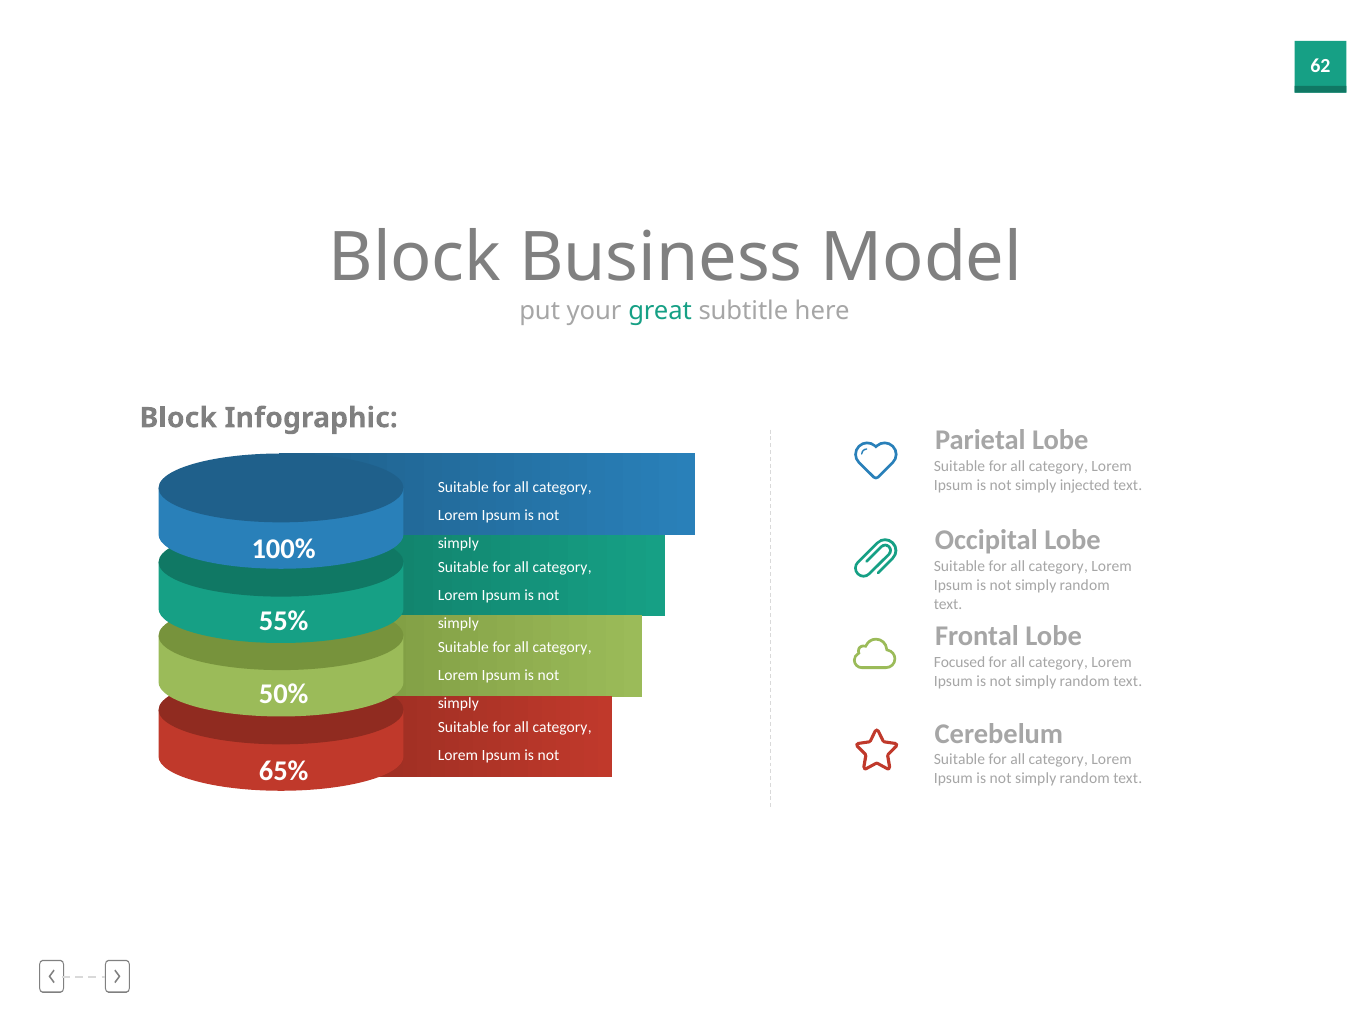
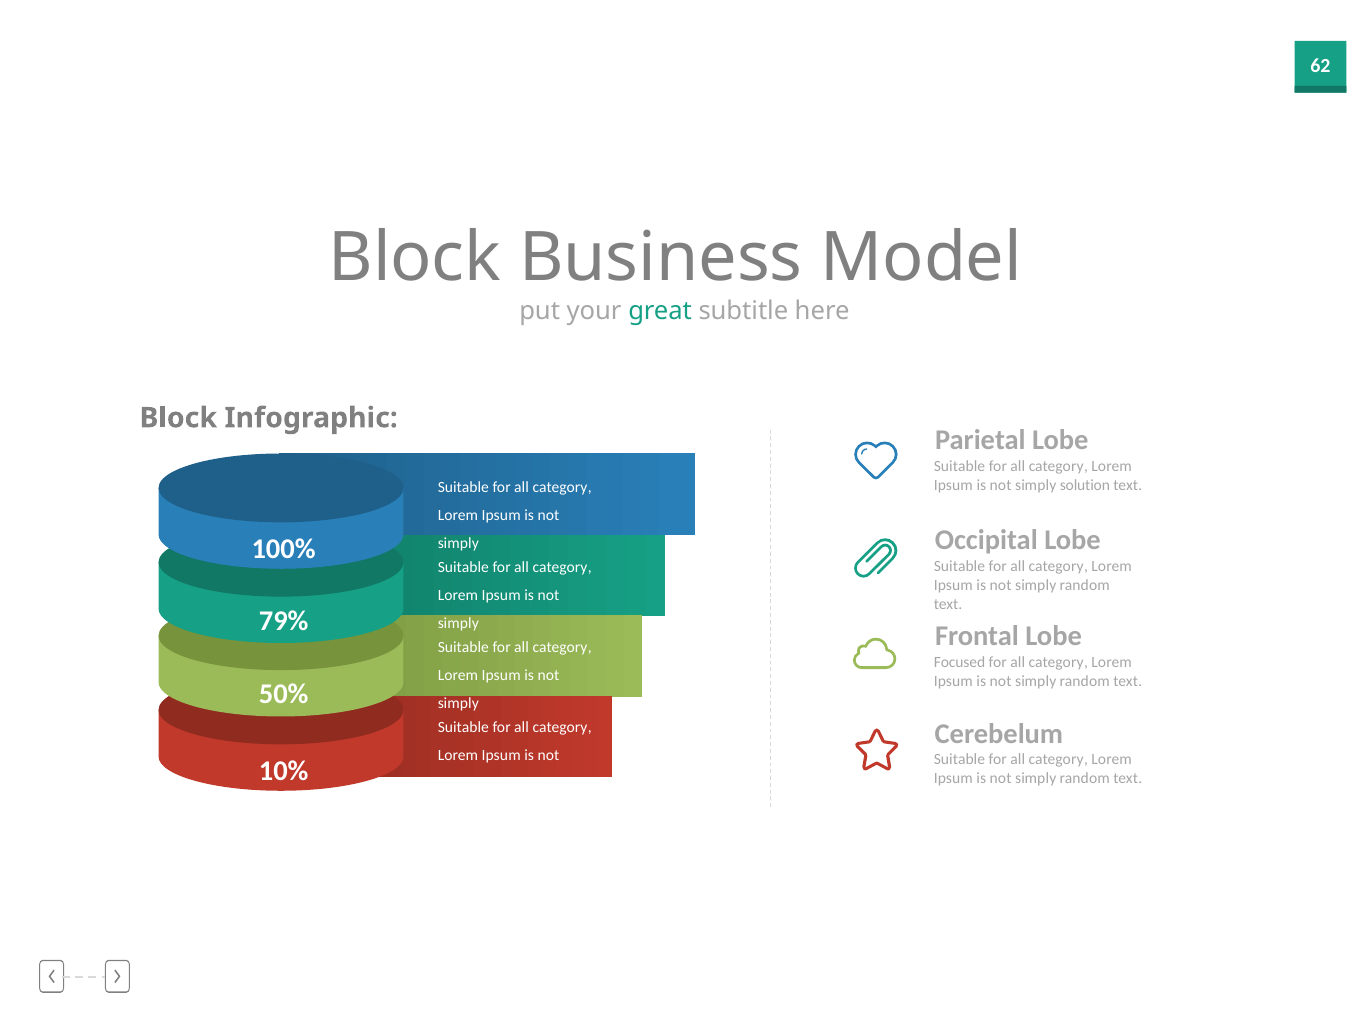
injected: injected -> solution (1085, 485)
55%: 55% -> 79% (284, 621)
65%: 65% -> 10% (284, 770)
